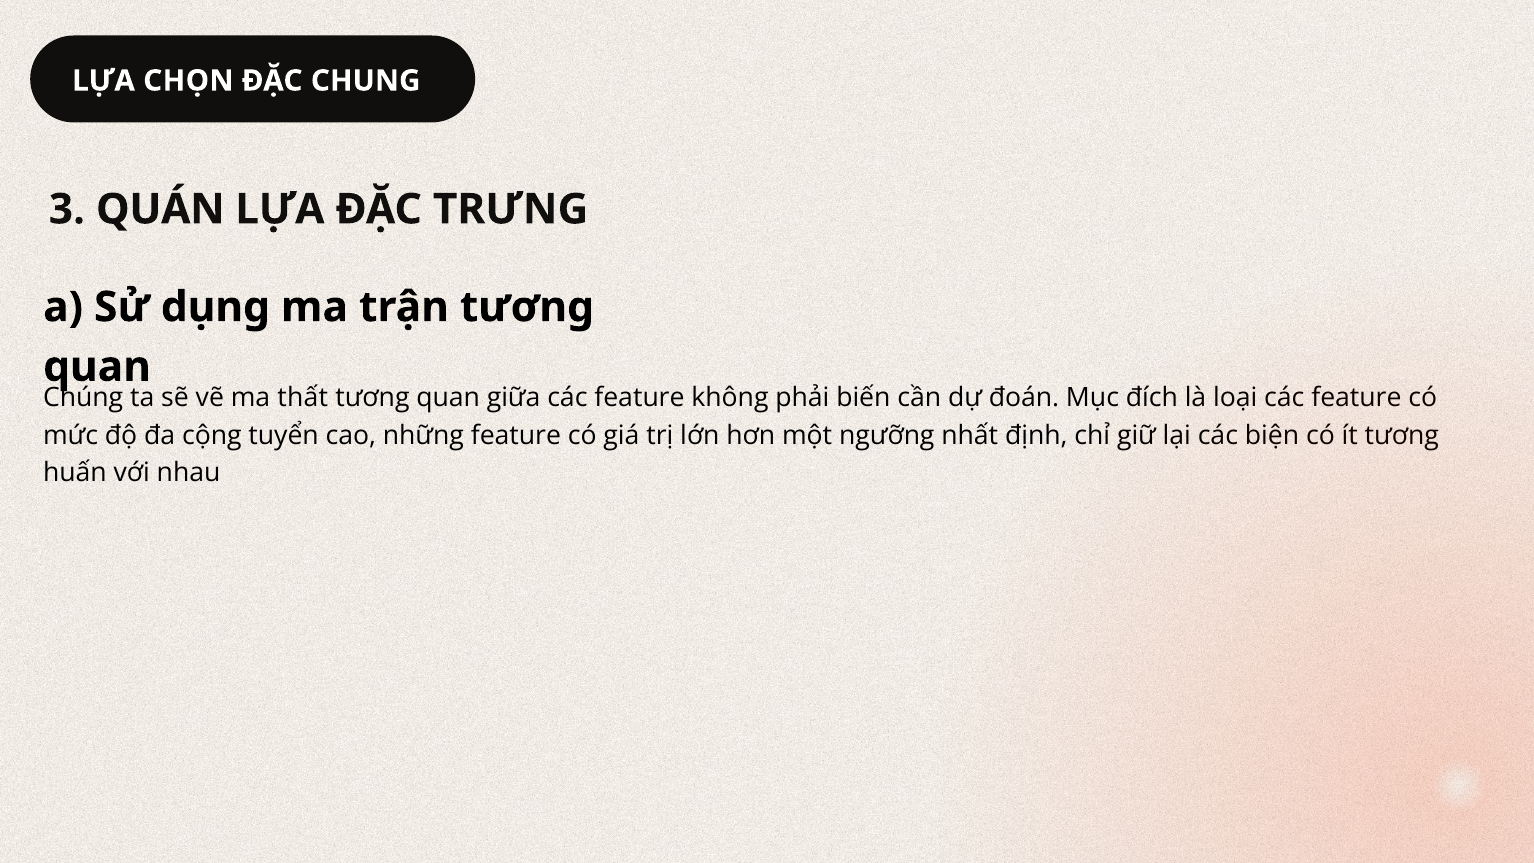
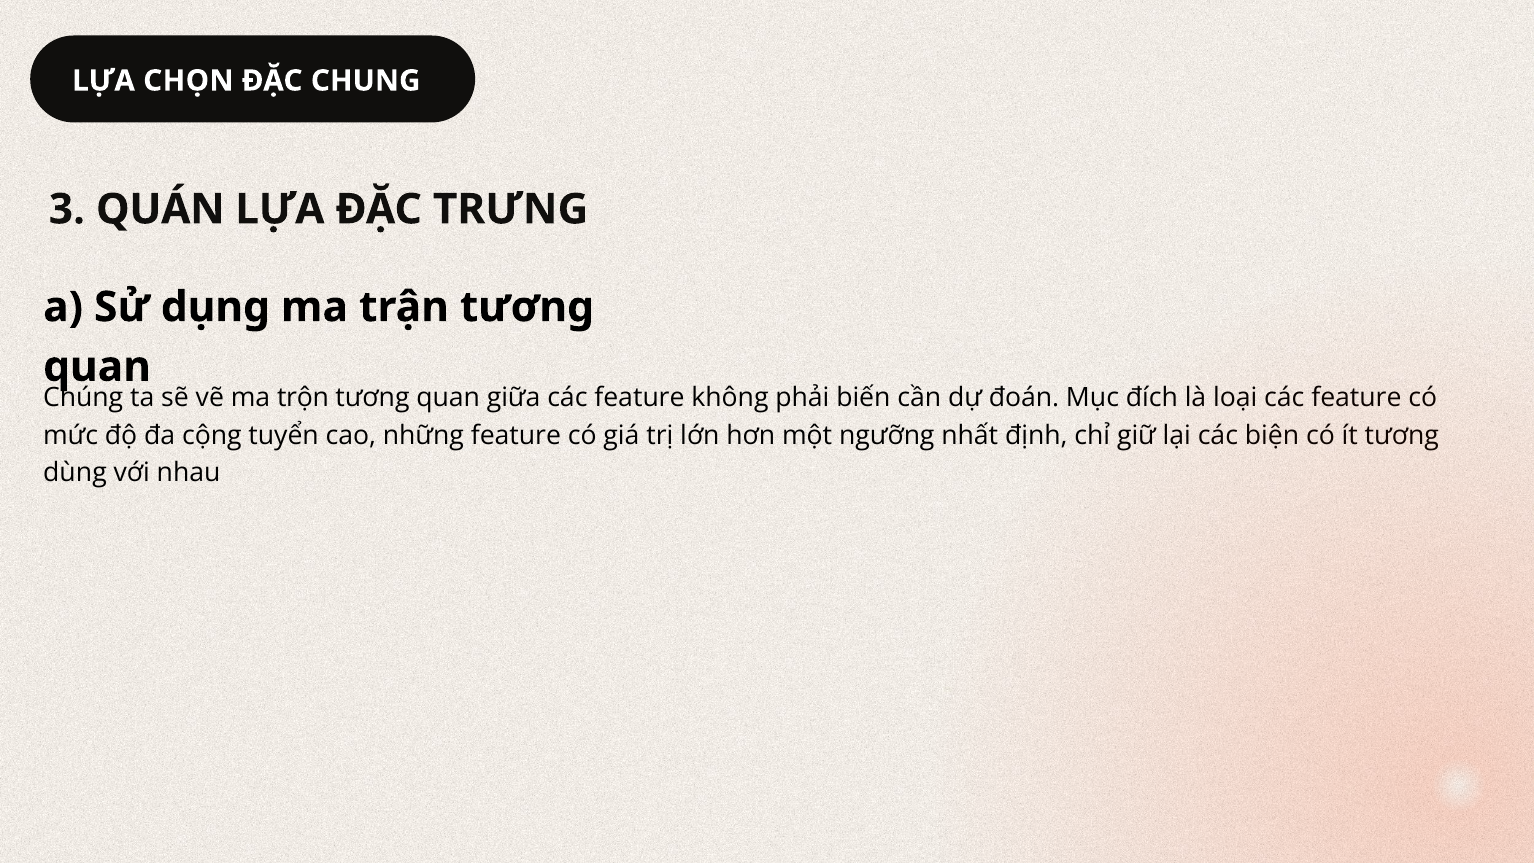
thất: thất -> trộn (303, 398)
huấn: huấn -> dùng (75, 473)
